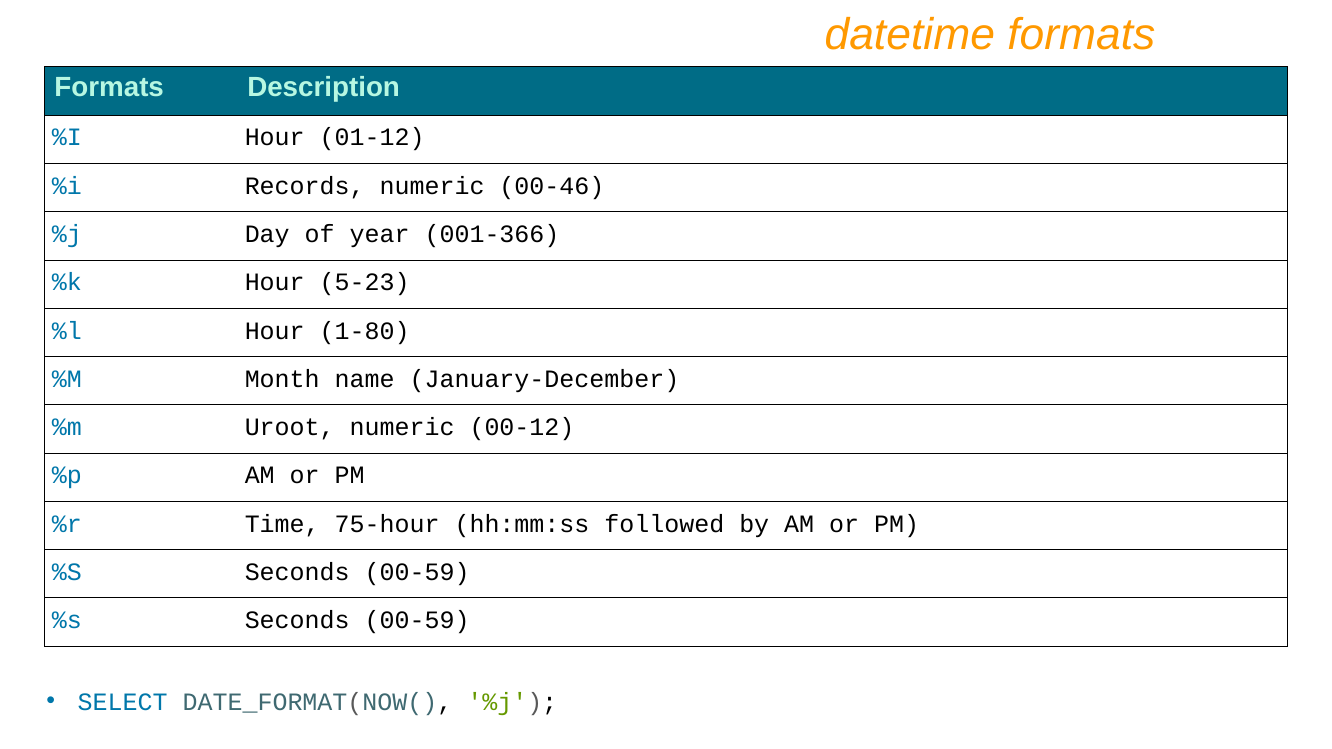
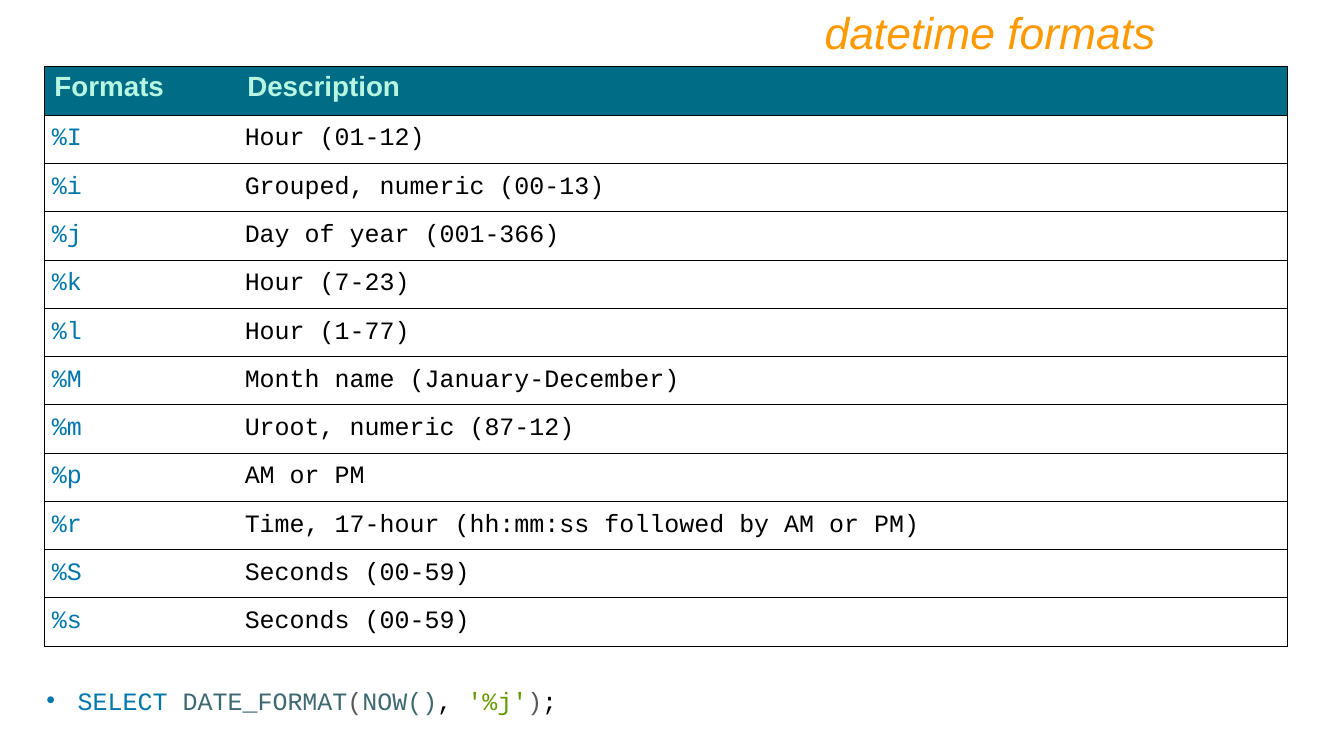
Records: Records -> Grouped (305, 186)
00-46: 00-46 -> 00-13 (552, 186)
5-23: 5-23 -> 7-23 (365, 283)
1-80: 1-80 -> 1-77 (365, 331)
00-12: 00-12 -> 87-12 (522, 427)
75-hour: 75-hour -> 17-hour (387, 524)
